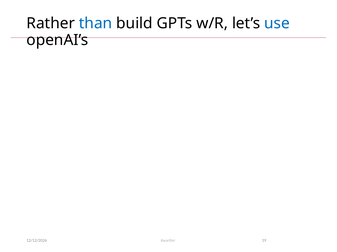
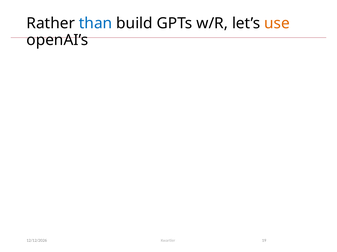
use colour: blue -> orange (277, 23)
